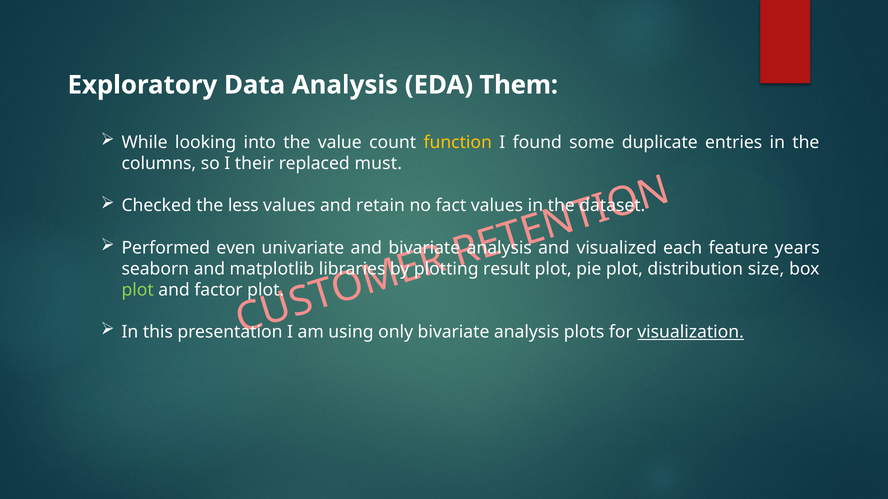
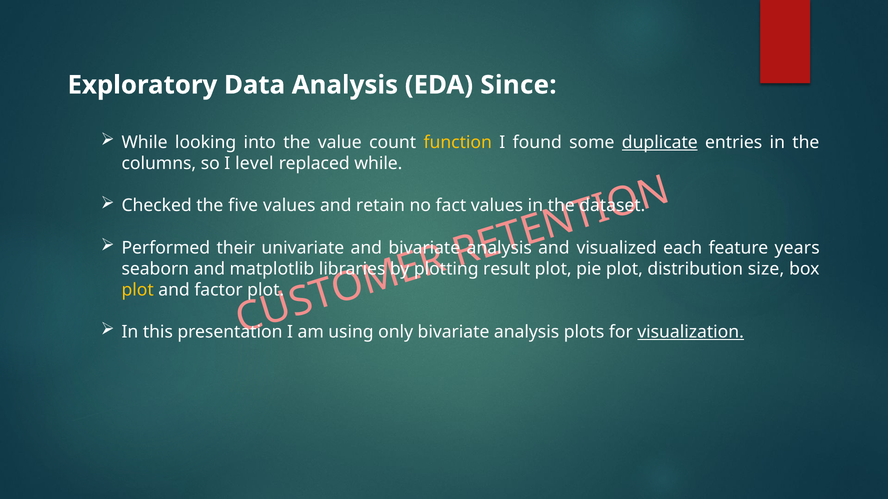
Them: Them -> Since (518, 85)
duplicate underline: none -> present (660, 143)
their: their -> level (254, 164)
replaced must: must -> while (378, 164)
less: less -> five (243, 206)
even: even -> their (236, 248)
plot colour: light green -> yellow (138, 290)
